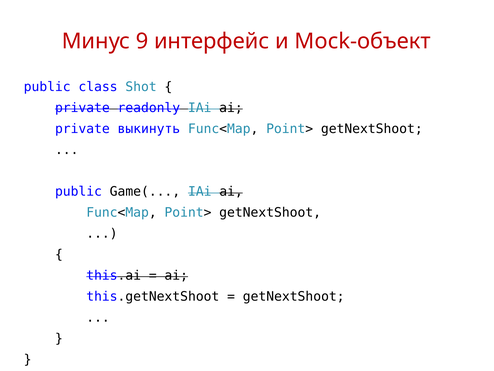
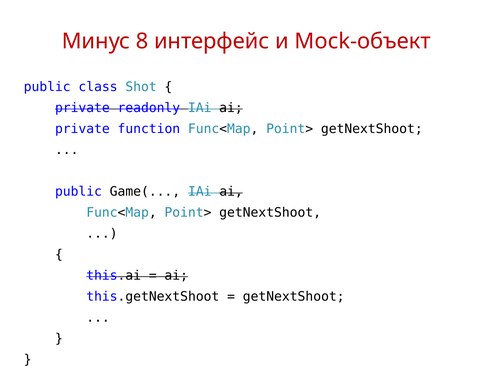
9: 9 -> 8 (142, 41)
выкинуть: выкинуть -> function (149, 129)
